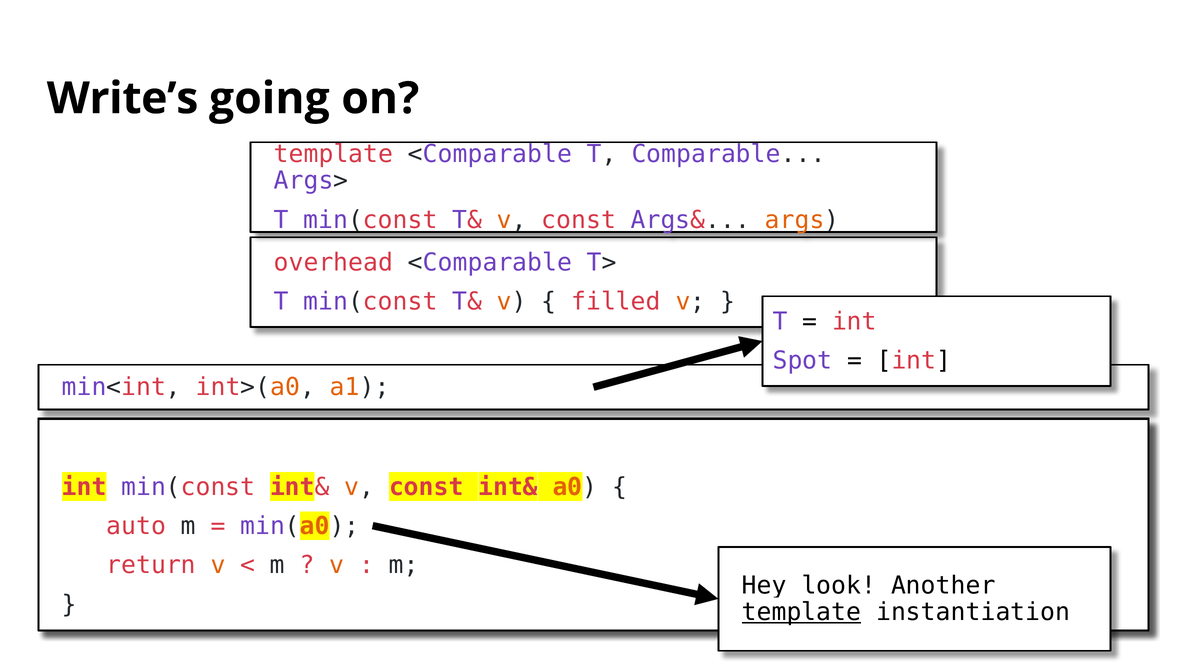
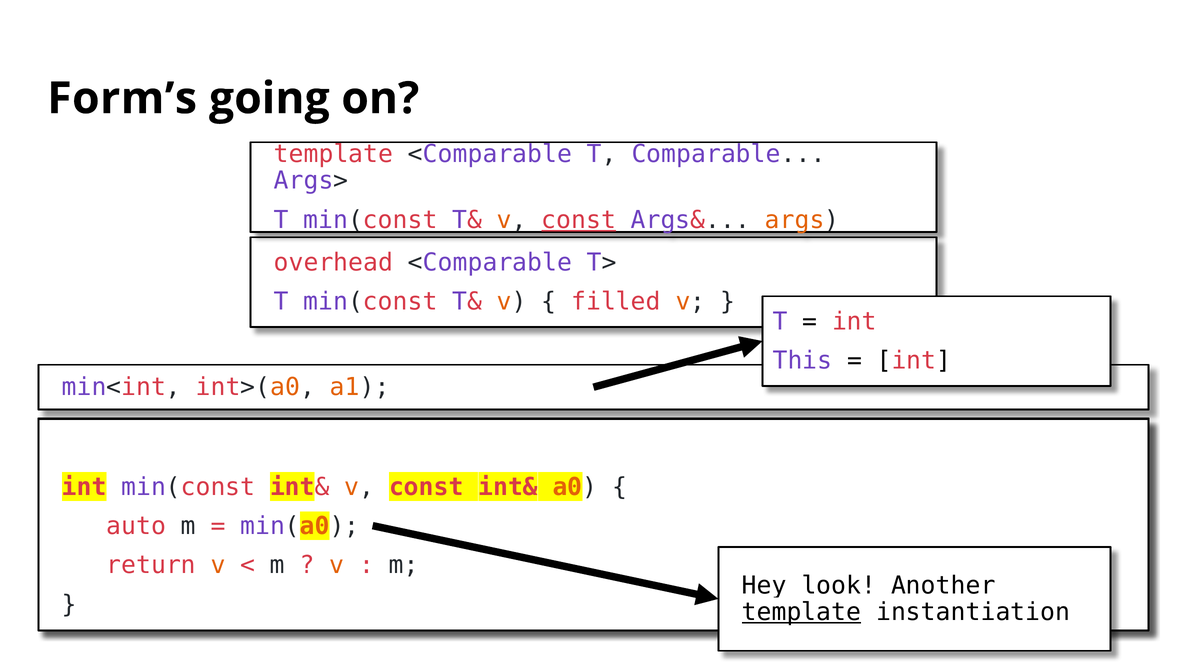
Write’s: Write’s -> Form’s (122, 98)
const underline: none -> present (579, 220)
Spot: Spot -> This (802, 360)
